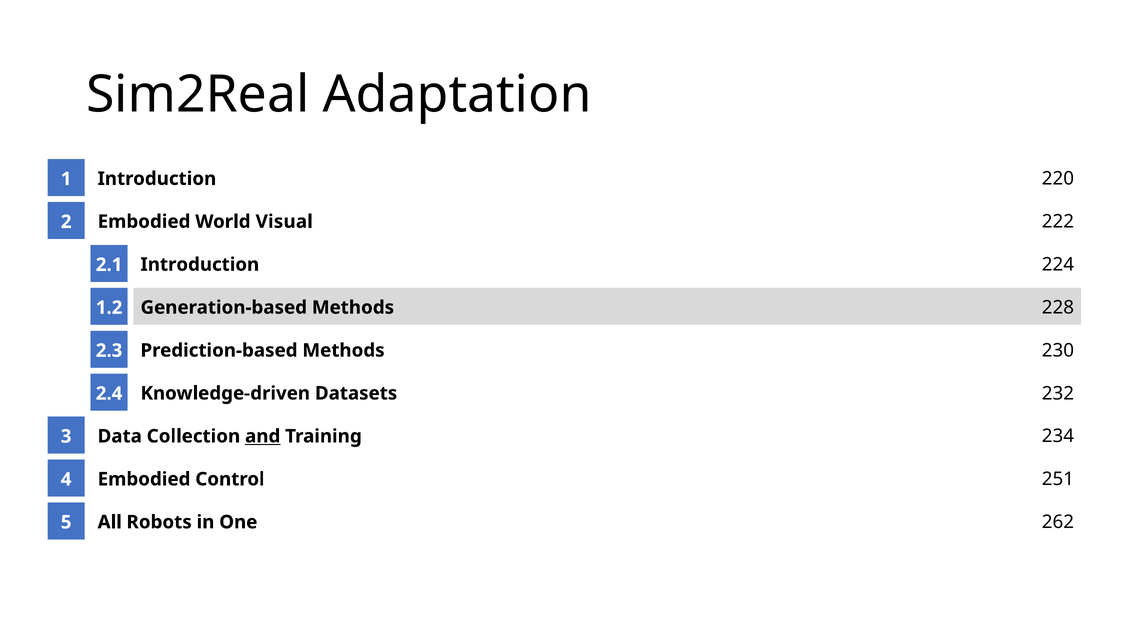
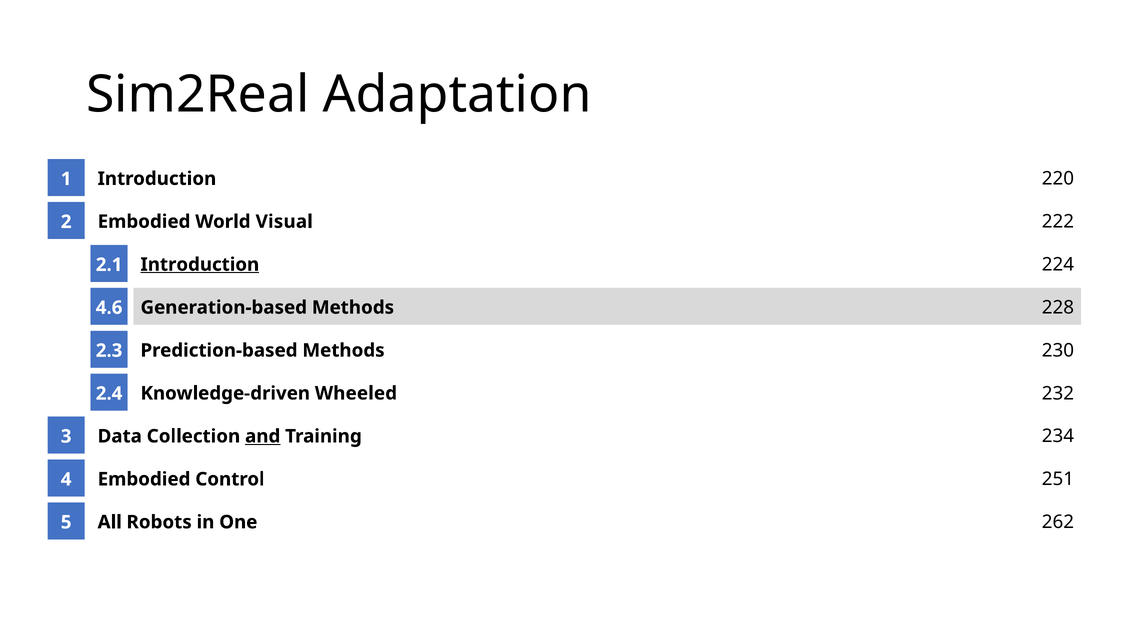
Introduction underline: none -> present (200, 265)
1.2: 1.2 -> 4.6 (109, 308)
Datasets: Datasets -> Wheeled (356, 393)
